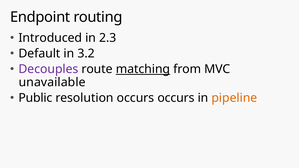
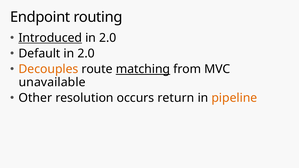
Introduced underline: none -> present (50, 38)
2.3: 2.3 -> 2.0 (108, 38)
Default in 3.2: 3.2 -> 2.0 (86, 54)
Decouples colour: purple -> orange (48, 69)
Public: Public -> Other (35, 98)
occurs occurs: occurs -> return (176, 98)
